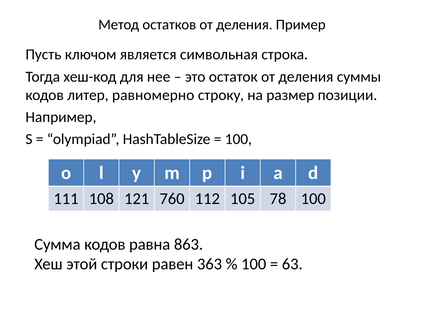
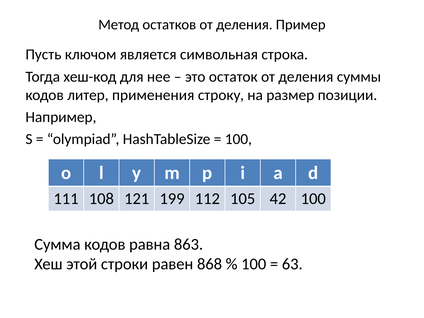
равномерно: равномерно -> применения (153, 95)
760: 760 -> 199 (172, 199)
78: 78 -> 42 (278, 199)
363: 363 -> 868 (210, 264)
